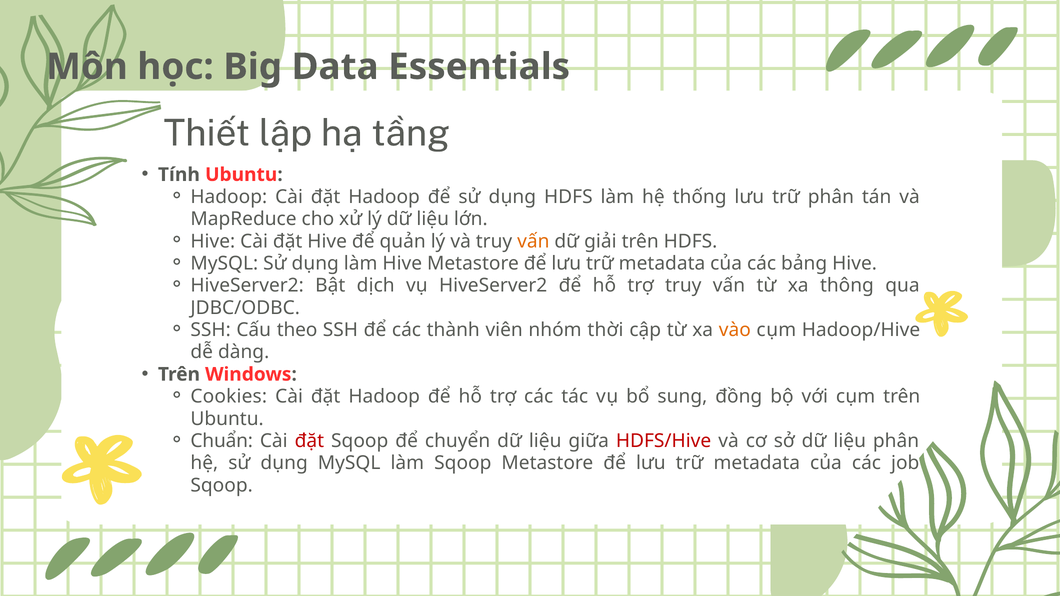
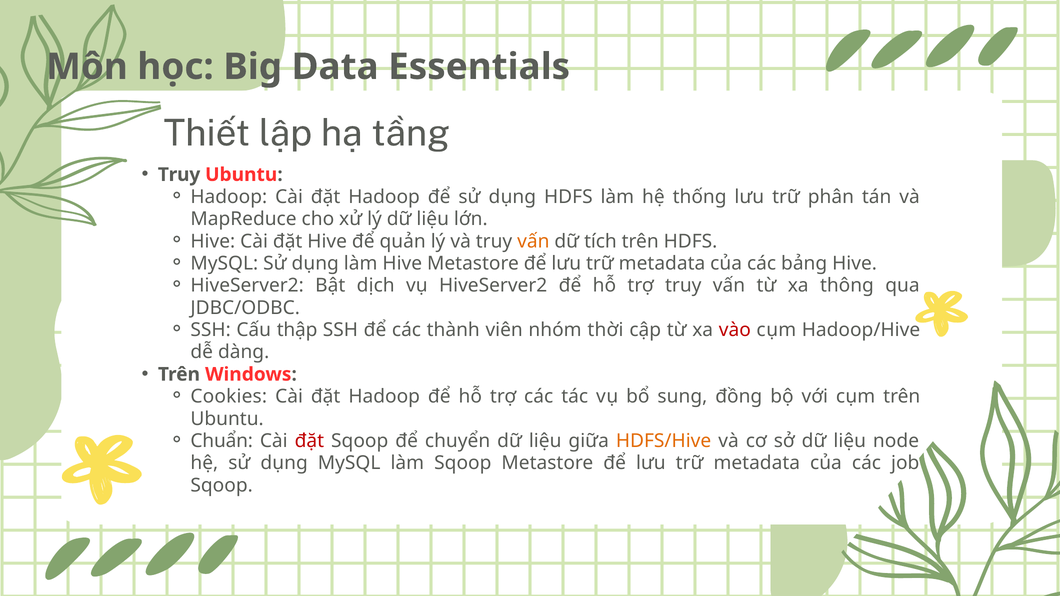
Tính: Tính -> Truy (179, 175)
giải: giải -> tích (600, 241)
theo: theo -> thập (297, 330)
vào colour: orange -> red (735, 330)
HDFS/Hive colour: red -> orange (664, 441)
liệu phân: phân -> node (896, 441)
